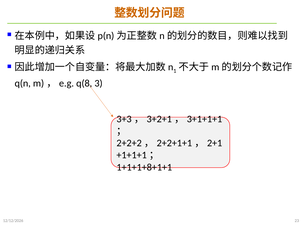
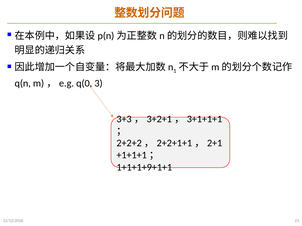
q(8: q(8 -> q(0 (84, 83)
1+1+1+8+1+1: 1+1+1+8+1+1 -> 1+1+1+9+1+1 (144, 168)
